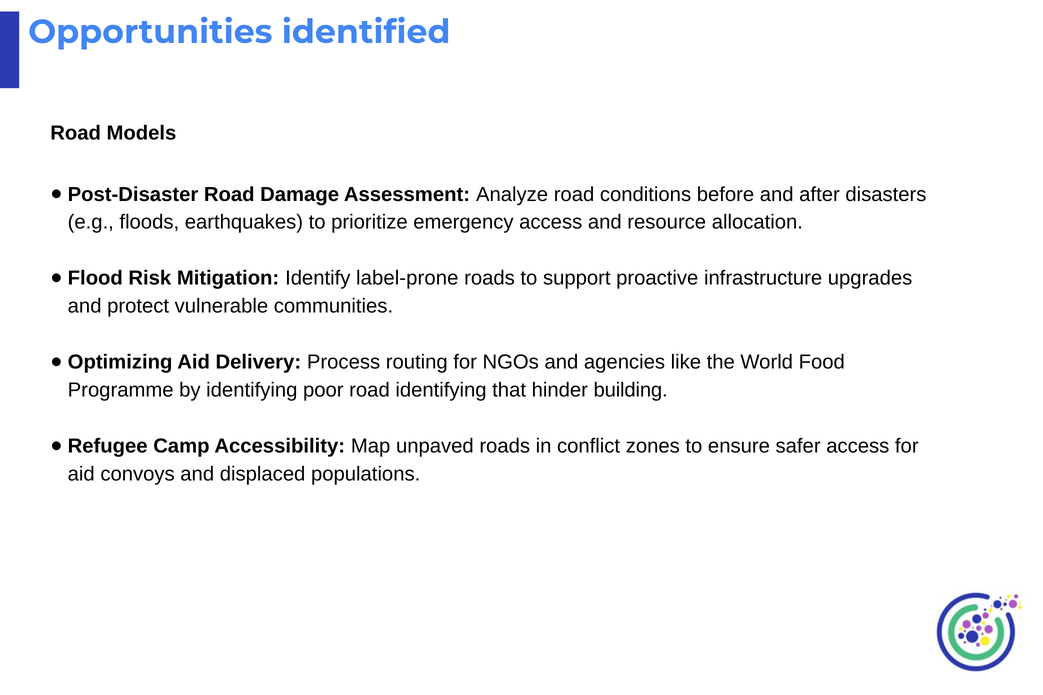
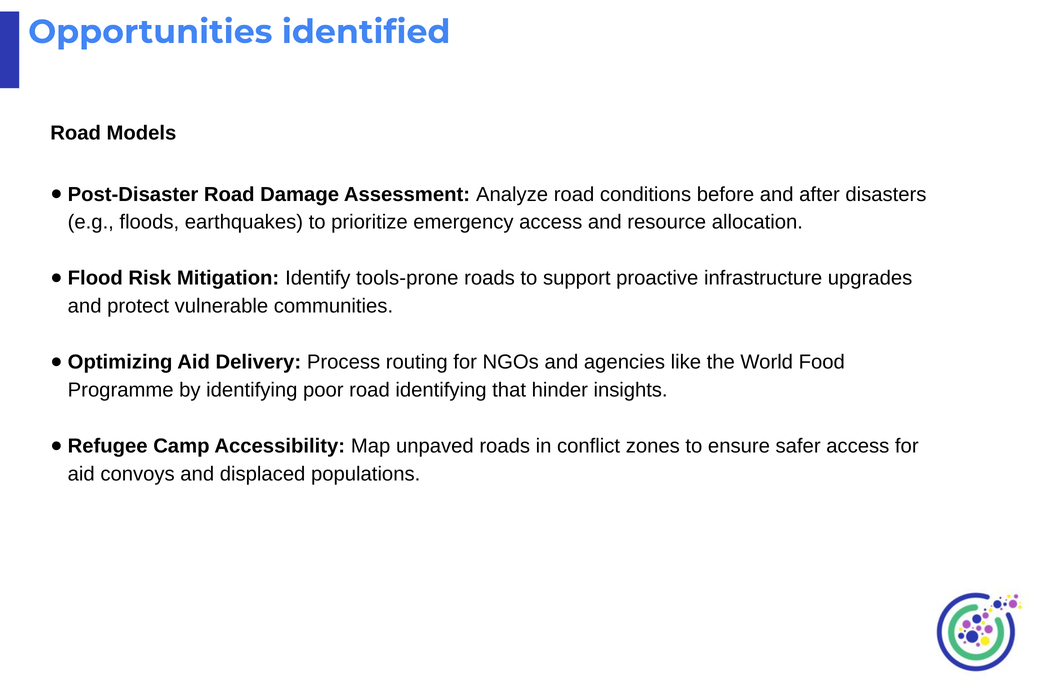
label-prone: label-prone -> tools-prone (407, 278)
building: building -> insights (631, 390)
